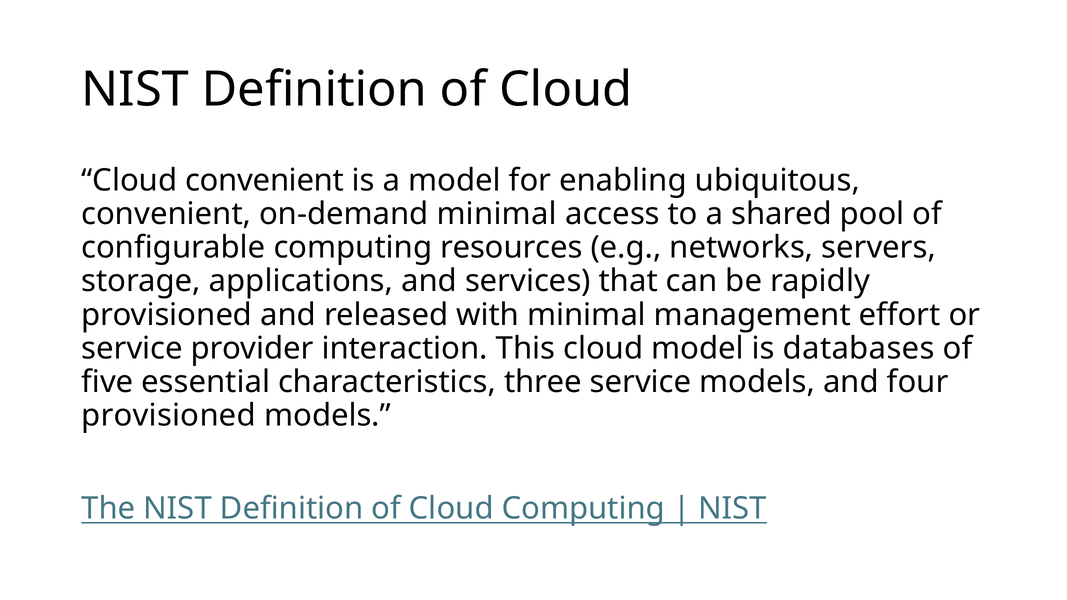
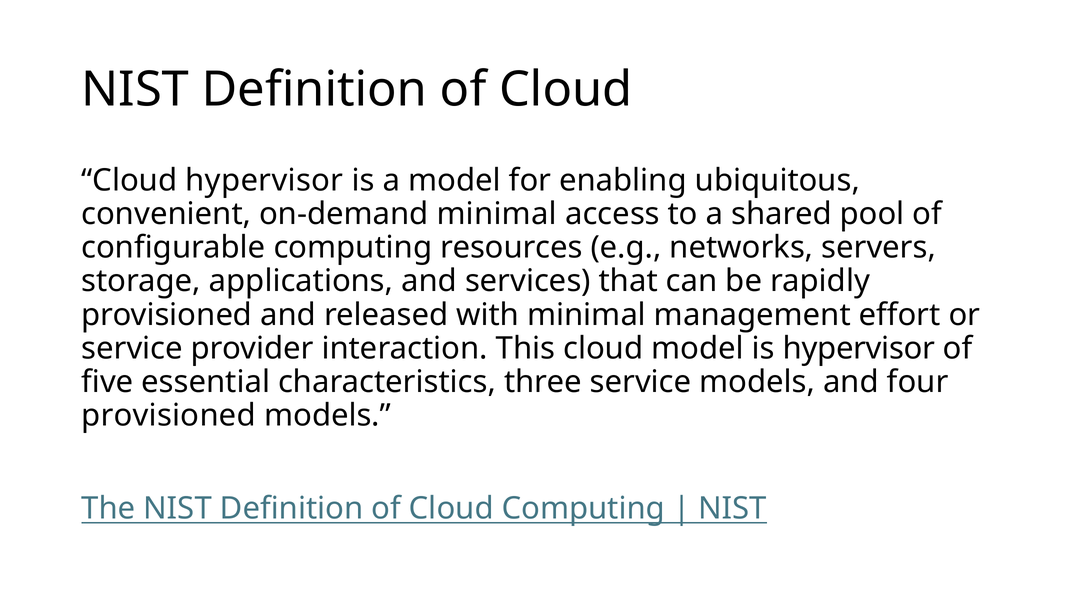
Cloud convenient: convenient -> hypervisor (264, 180)
is databases: databases -> hypervisor (859, 348)
